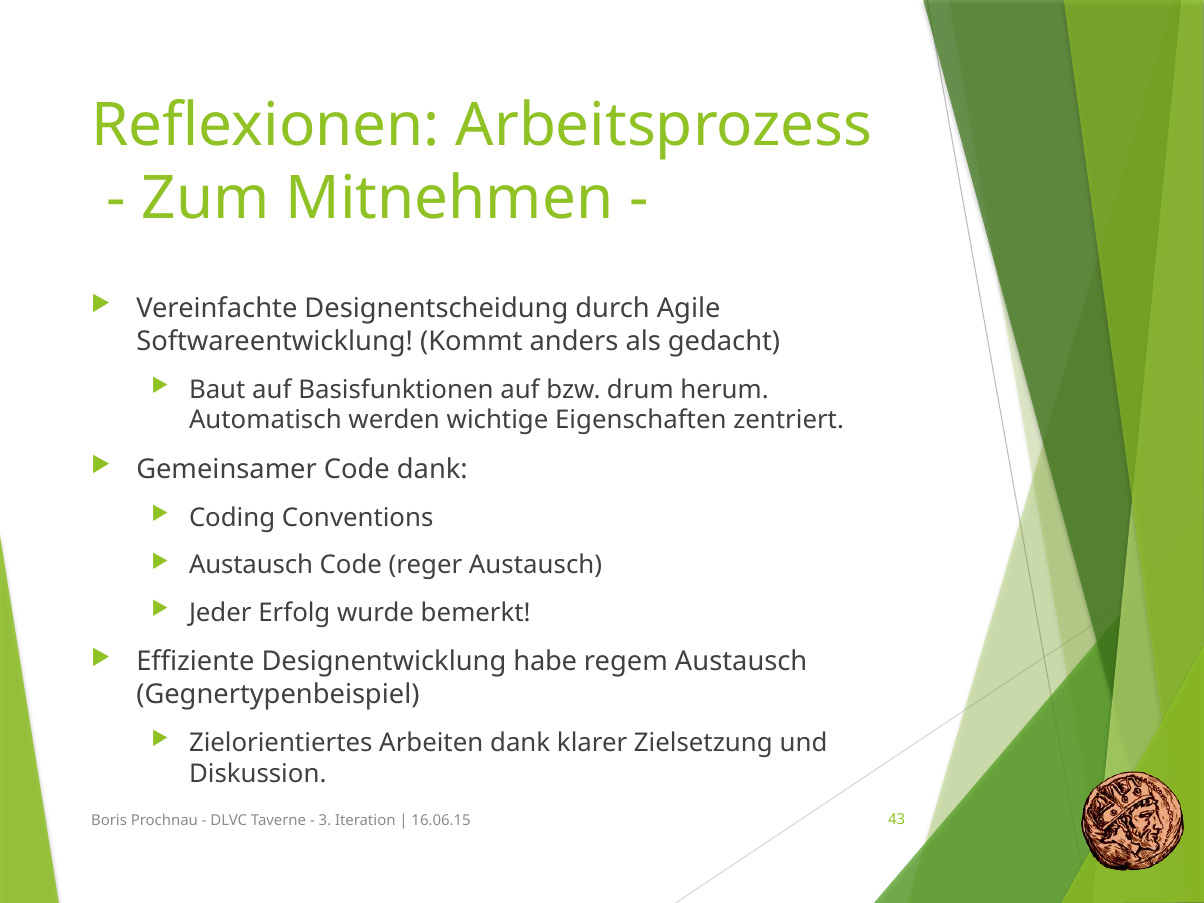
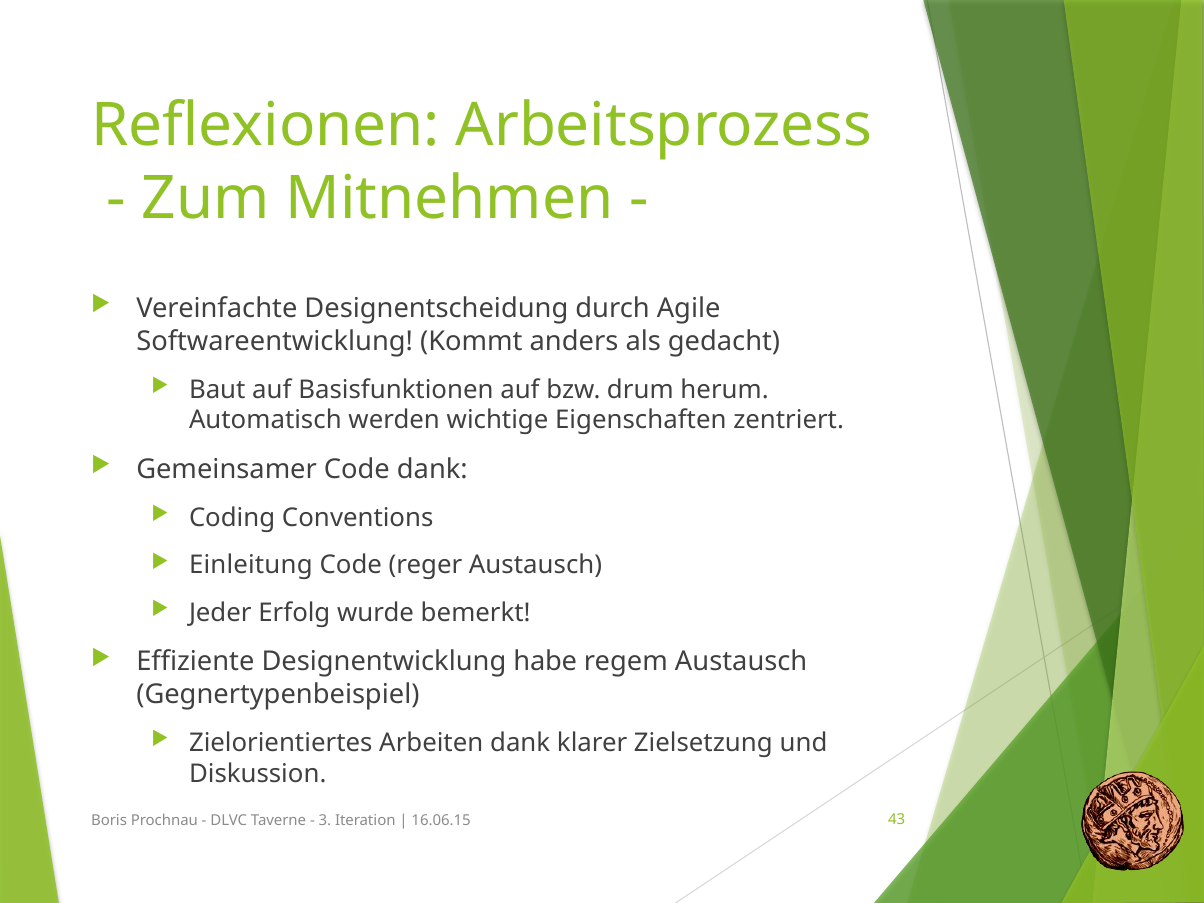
Austausch: Austausch -> Einleitung (251, 565)
